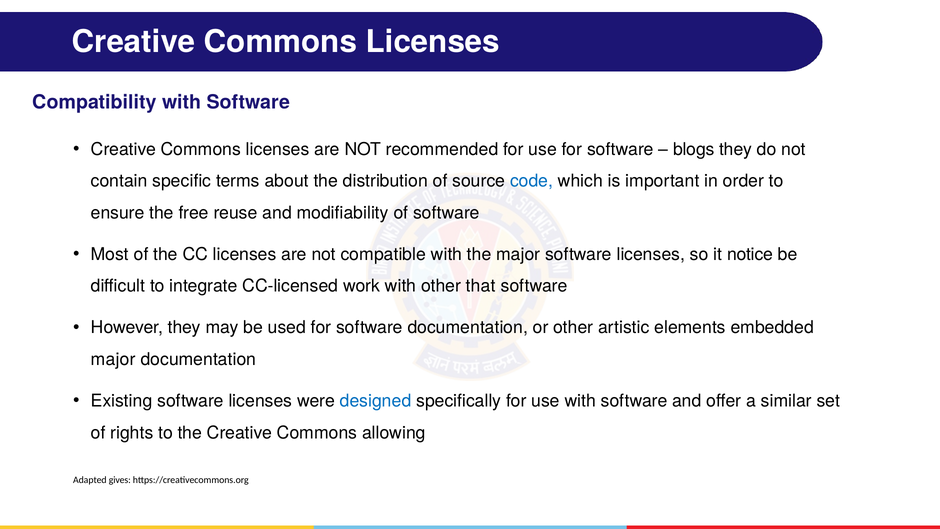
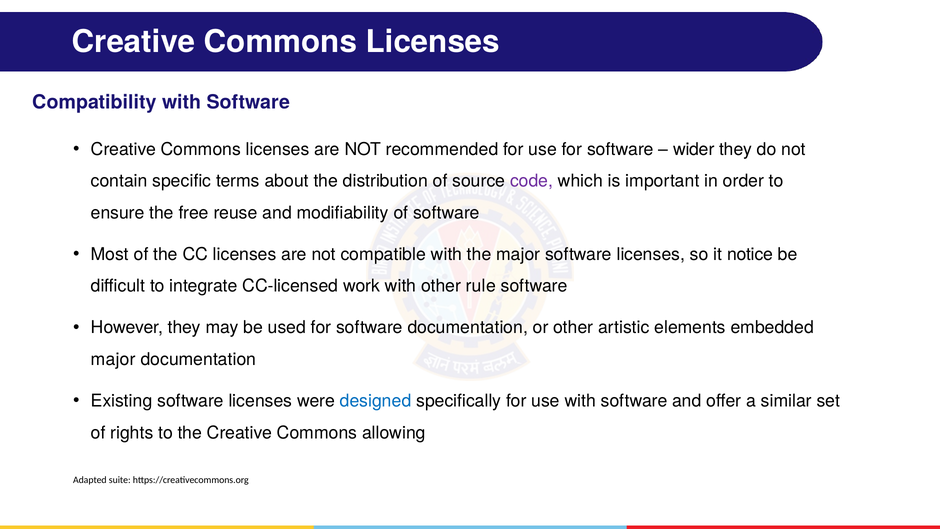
blogs: blogs -> wider (694, 149)
code colour: blue -> purple (532, 181)
that: that -> rule (481, 286)
gives: gives -> suite (120, 480)
